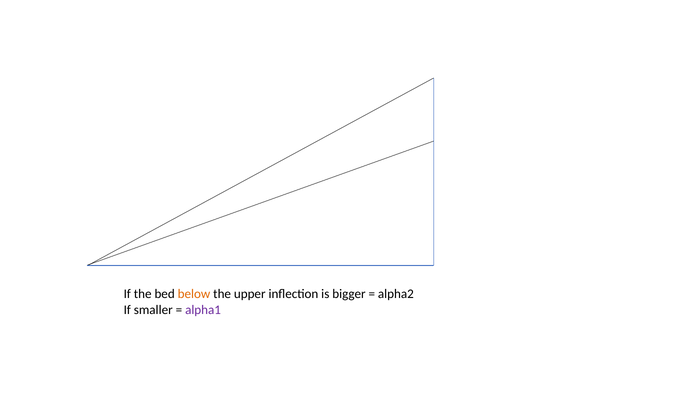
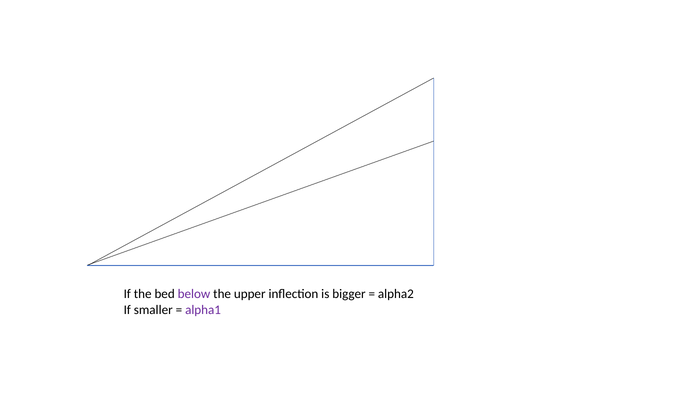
below colour: orange -> purple (194, 294)
